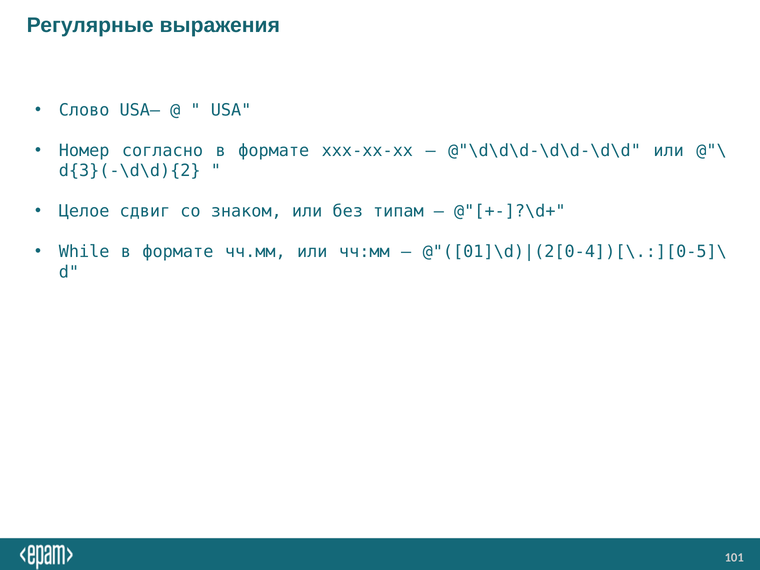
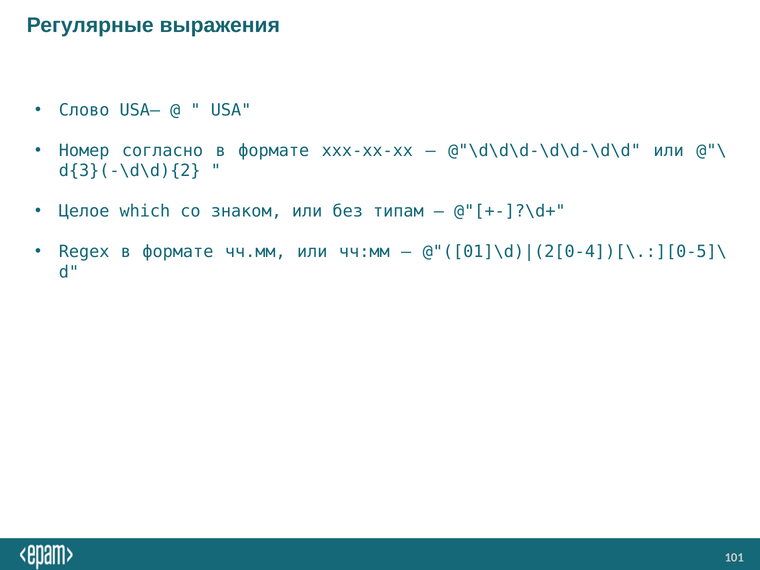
сдвиг: сдвиг -> which (145, 211)
While: While -> Regex (84, 252)
